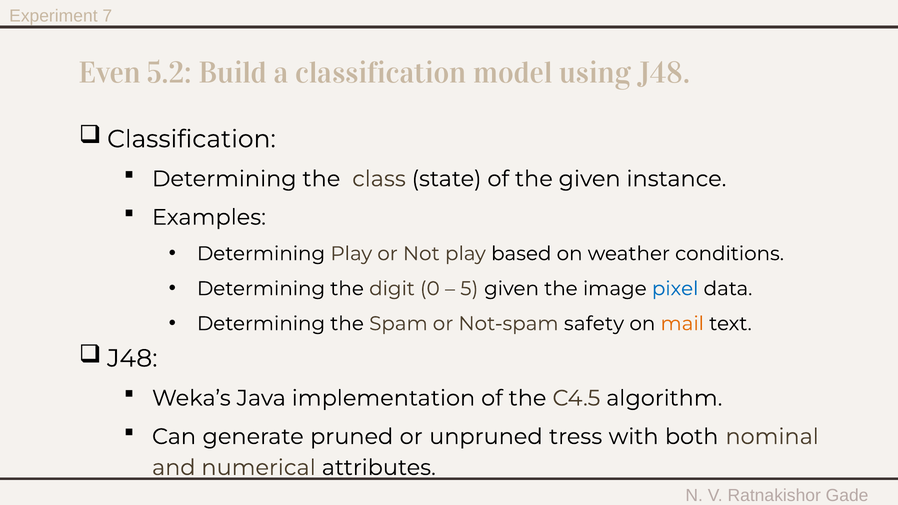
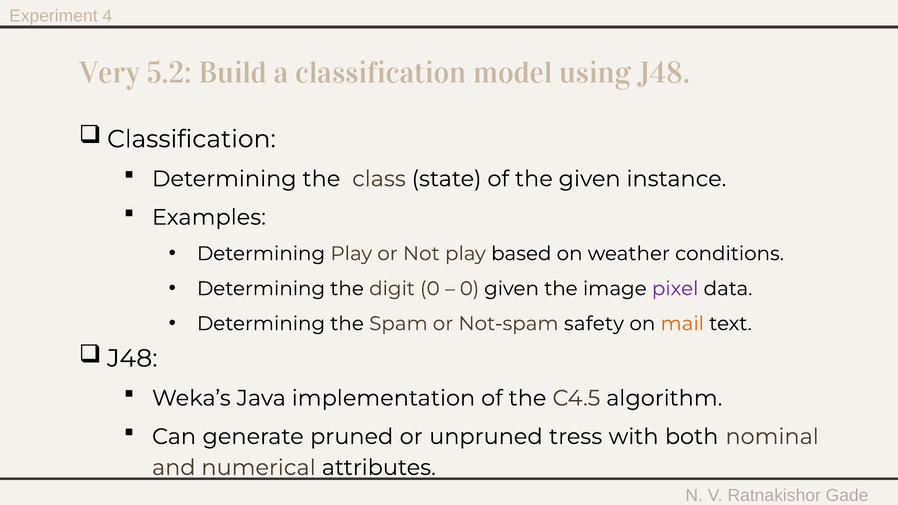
7: 7 -> 4 (107, 16)
Even: Even -> Very (109, 73)
5: 5 -> 0 (469, 289)
pixel colour: blue -> purple (675, 289)
